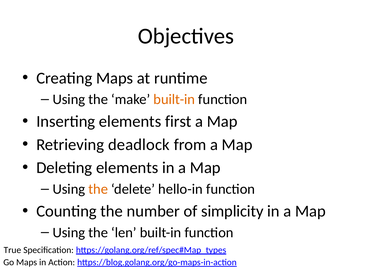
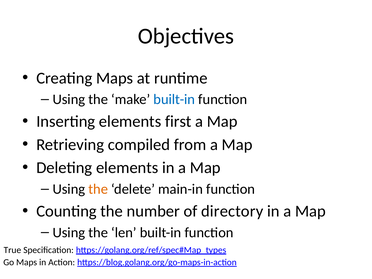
built-in colour: orange -> blue (174, 99)
deadlock: deadlock -> compiled (139, 145)
hello-in: hello-in -> main-in (181, 189)
simplicity: simplicity -> directory (232, 211)
